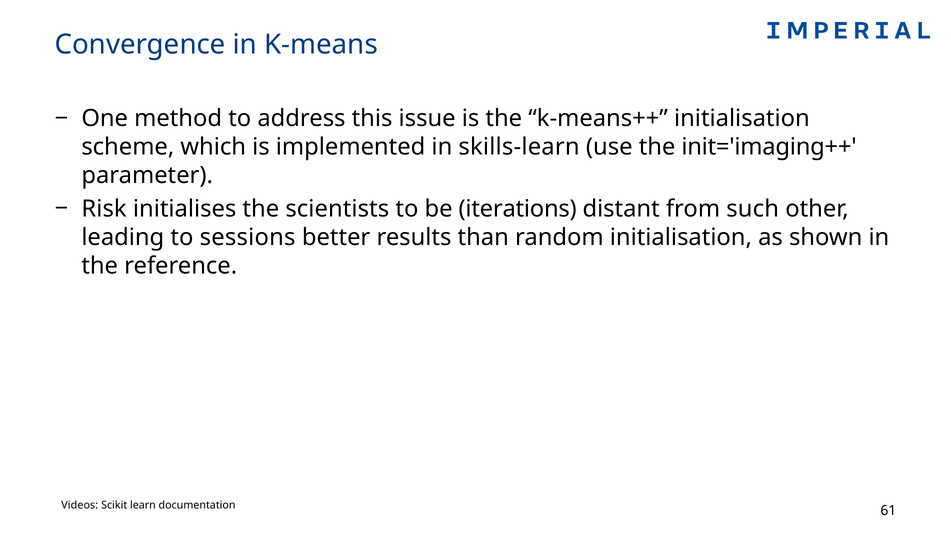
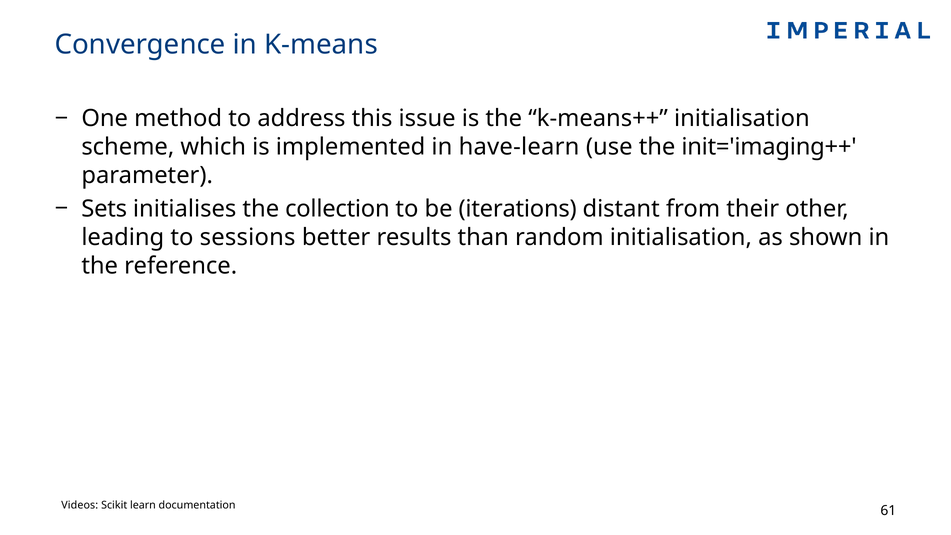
skills-learn: skills-learn -> have-learn (519, 147)
Risk: Risk -> Sets (104, 209)
scientists: scientists -> collection (337, 209)
such: such -> their (753, 209)
